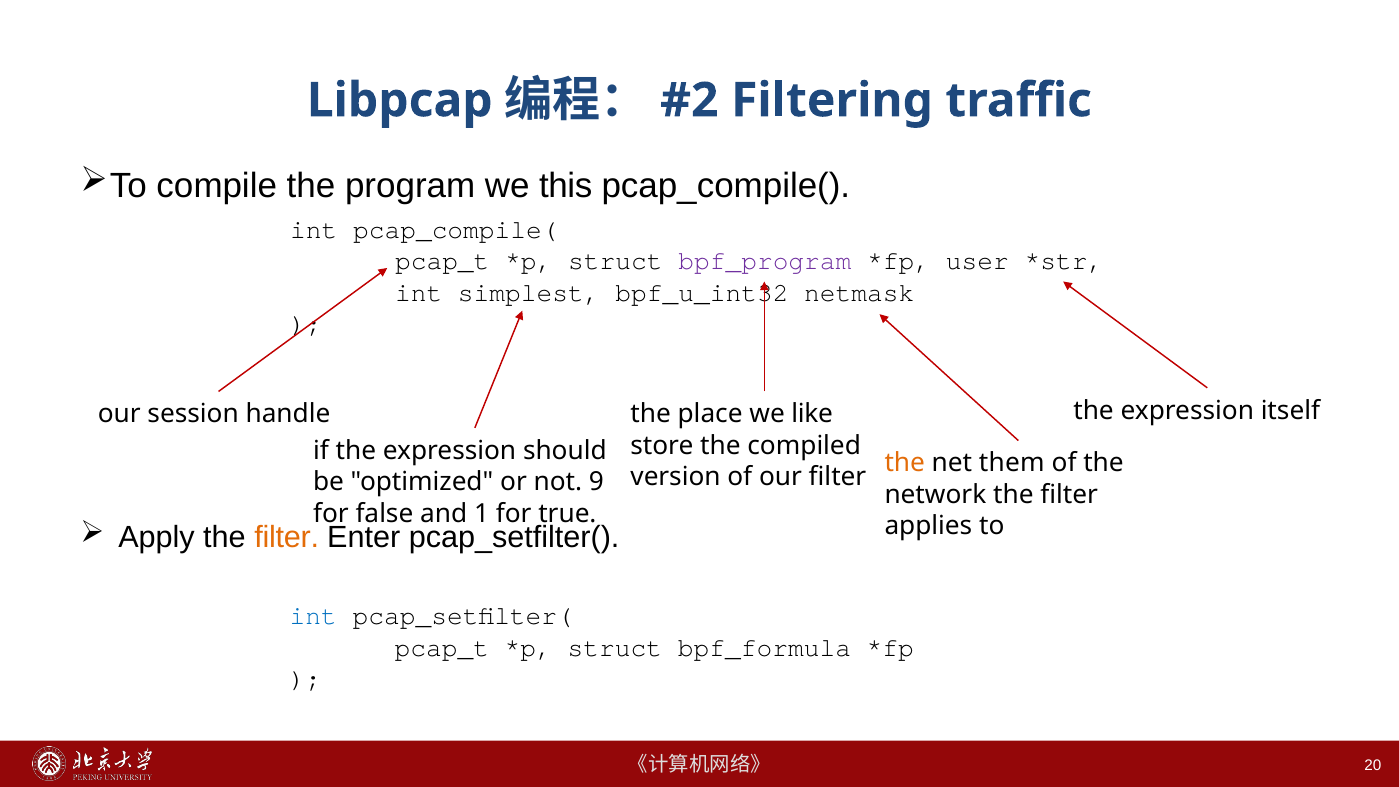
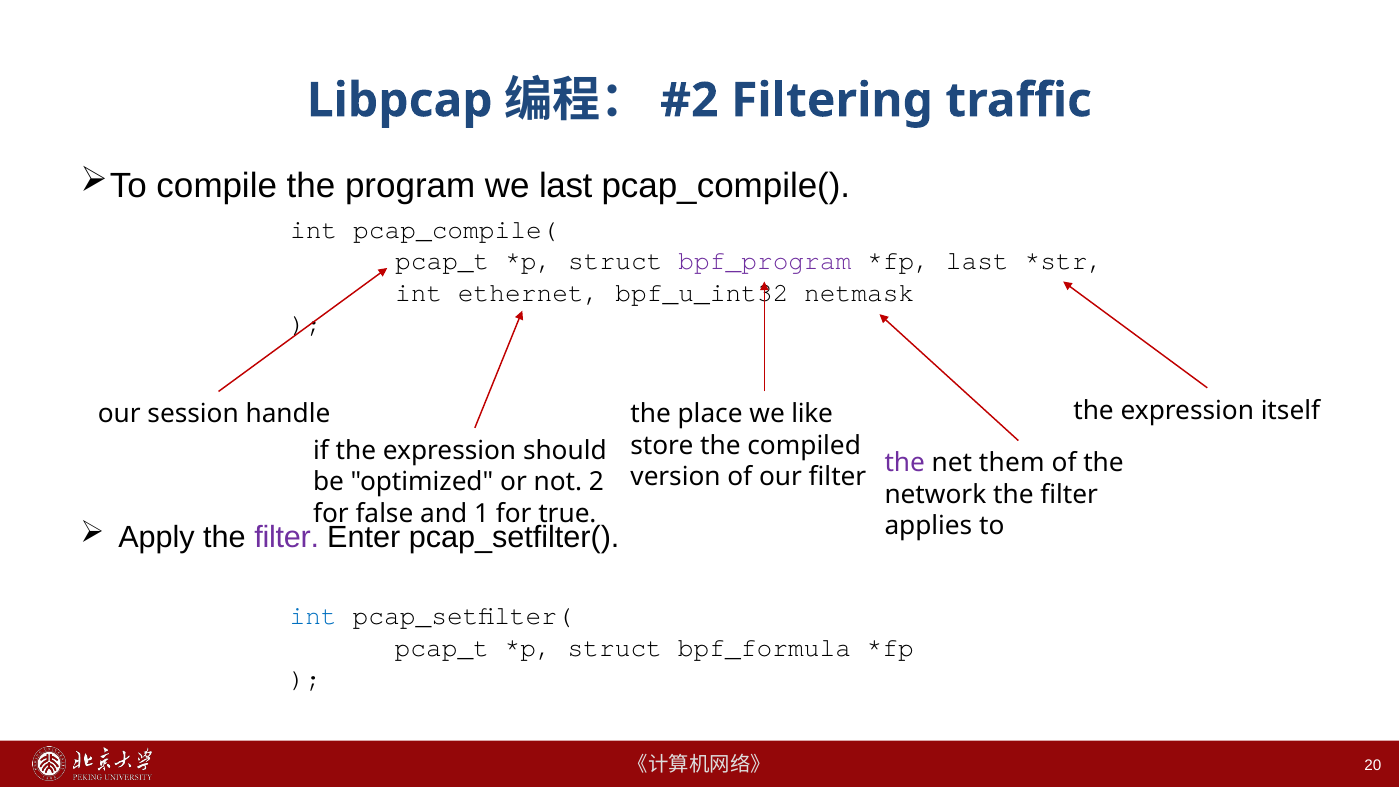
we this: this -> last (566, 186)
user: user -> last (977, 261)
simplest: simplest -> ethernet (529, 293)
the colour: orange -> purple (905, 463)
9: 9 -> 2 (596, 482)
filter colour: orange -> purple (287, 538)
